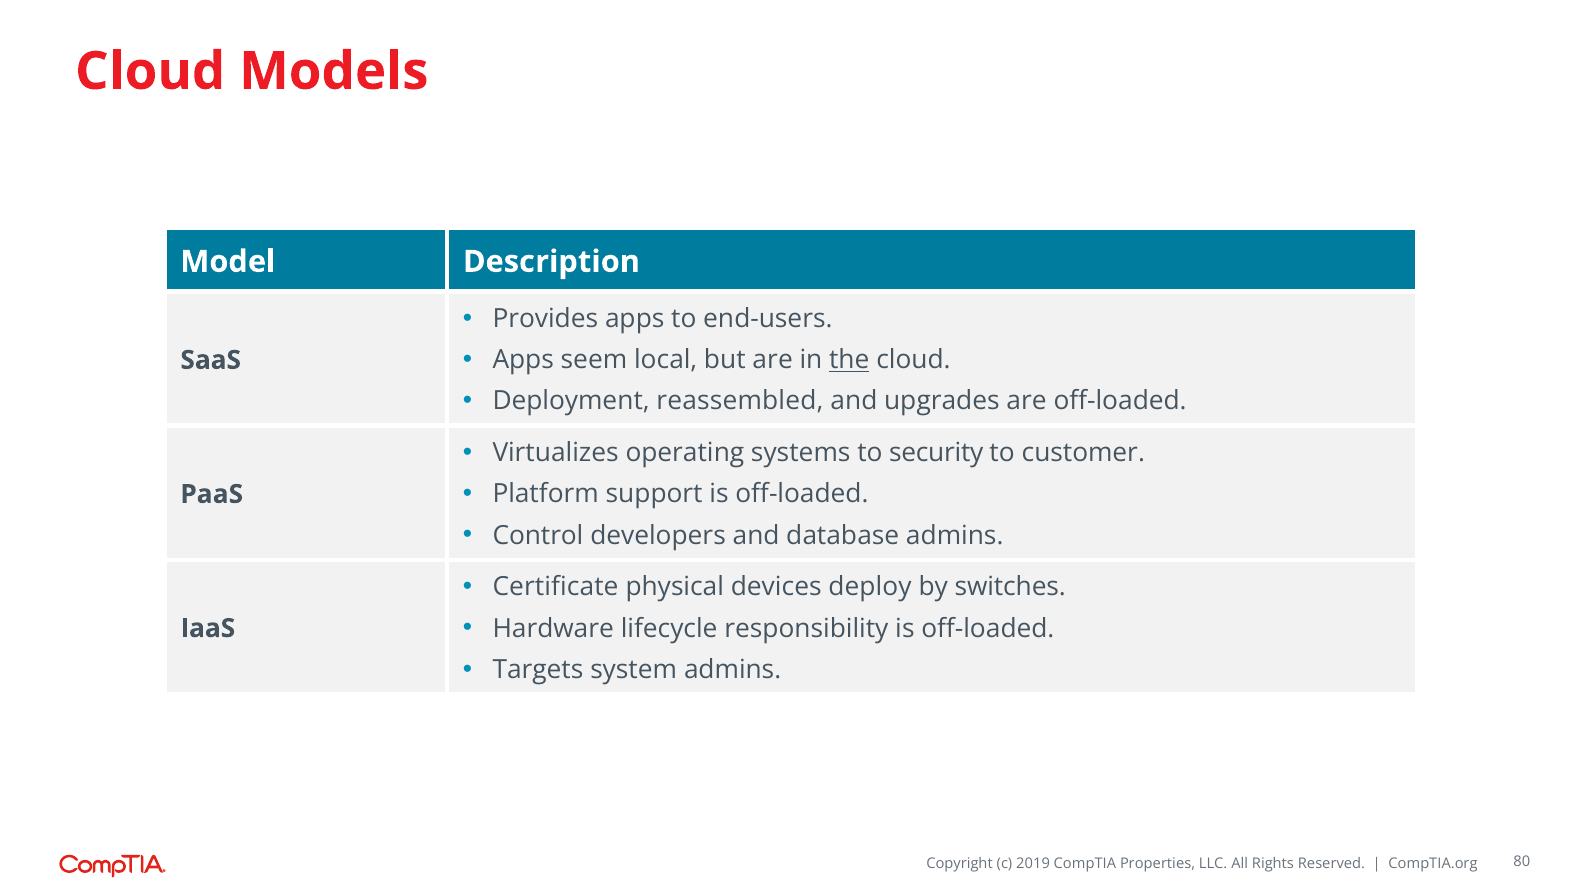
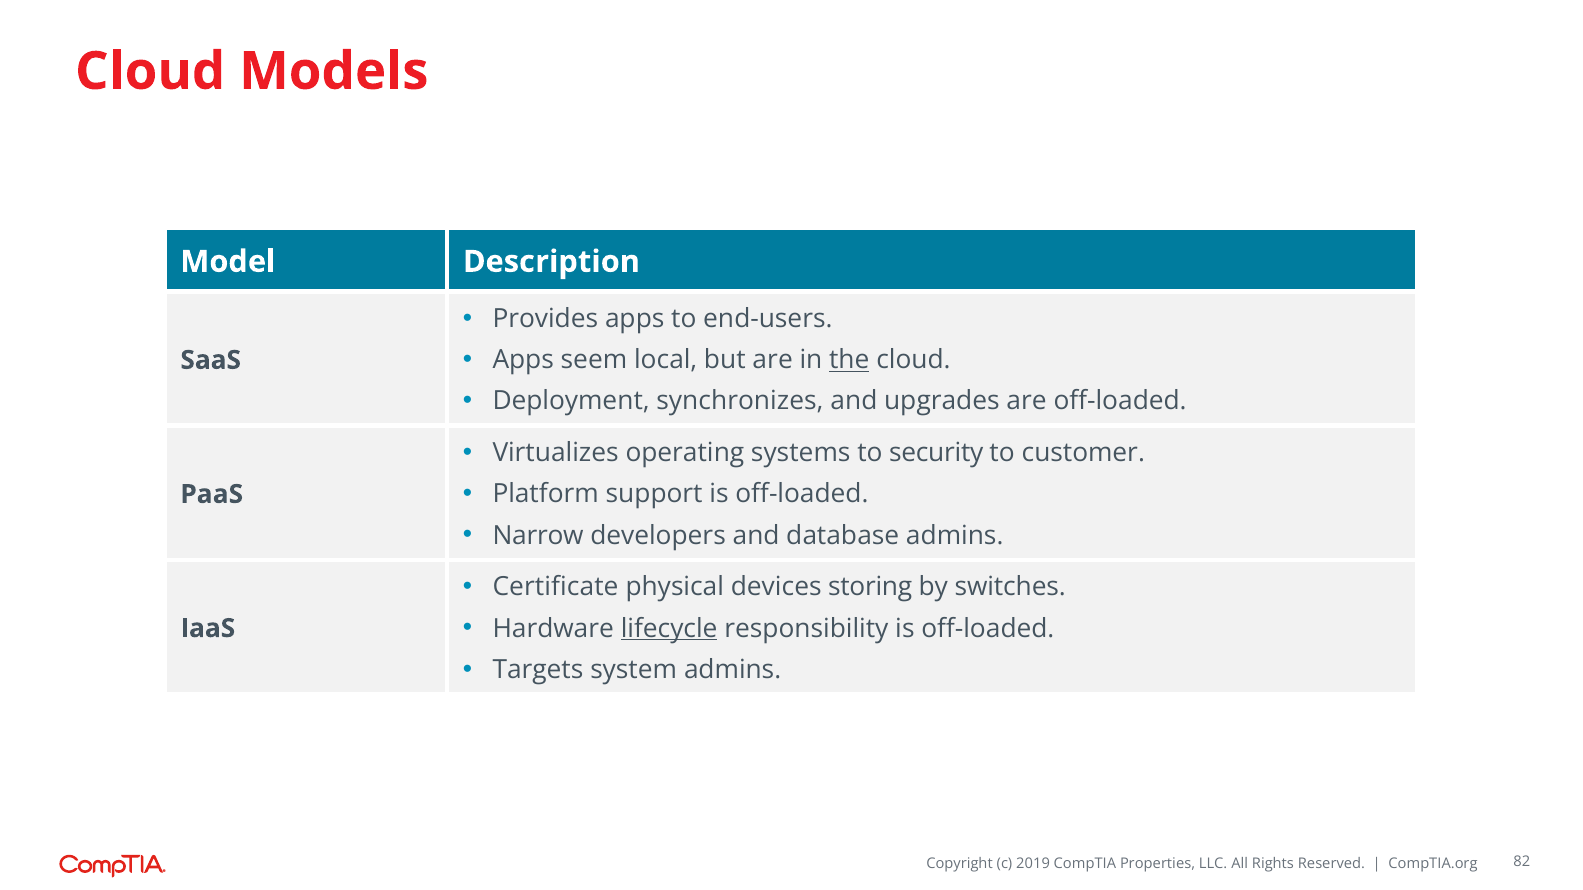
reassembled: reassembled -> synchronizes (740, 402)
Control: Control -> Narrow (538, 536)
deploy: deploy -> storing (870, 587)
lifecycle underline: none -> present (669, 629)
80: 80 -> 82 (1522, 863)
